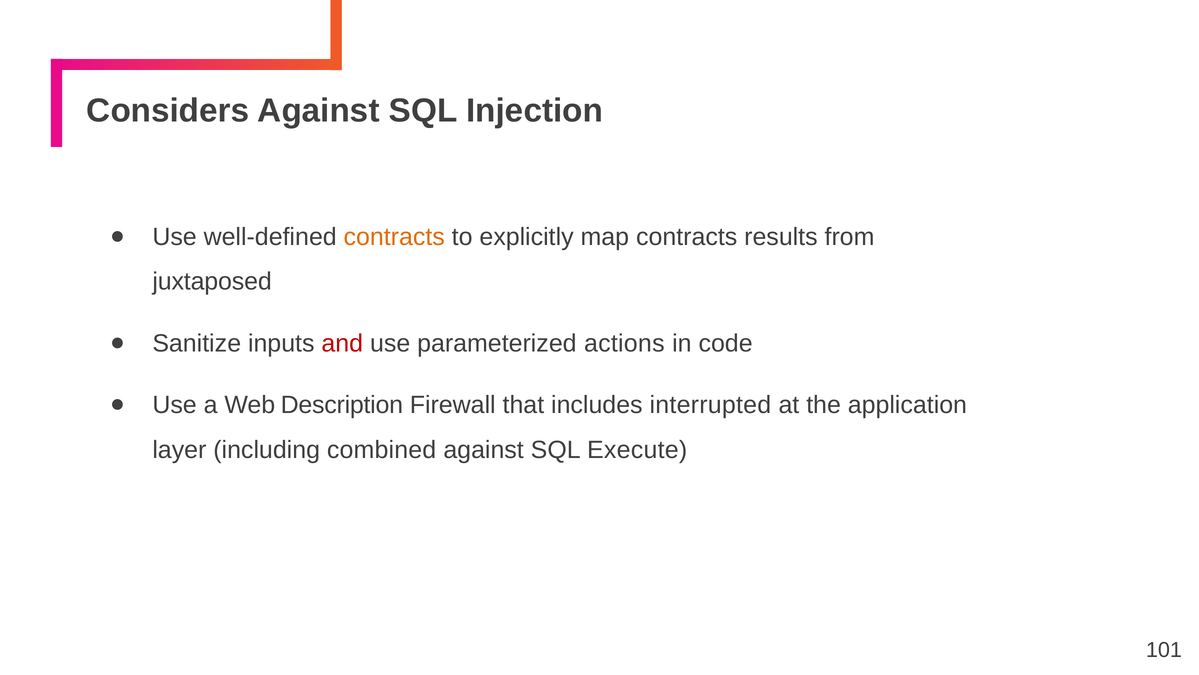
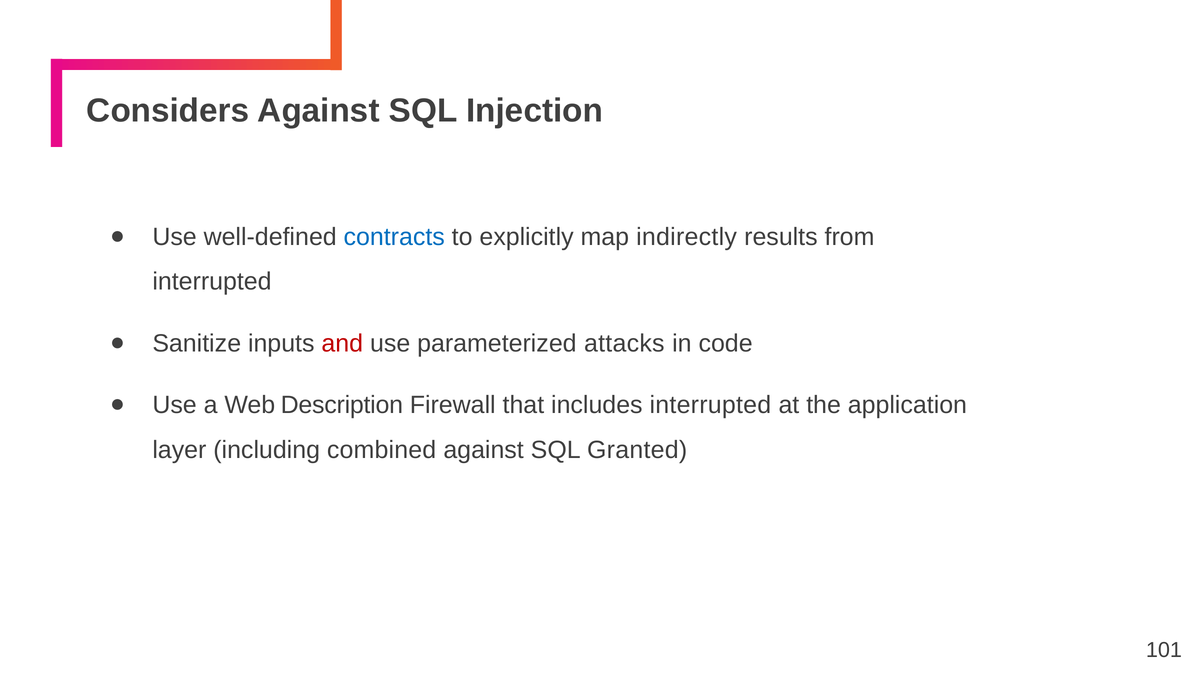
contracts colour: orange -> blue (394, 237)
map contracts: contracts -> indirectly (687, 237)
juxtaposed: juxtaposed -> interrupted (212, 282)
actions: actions -> attacks (624, 343)
Execute: Execute -> Granted (637, 450)
